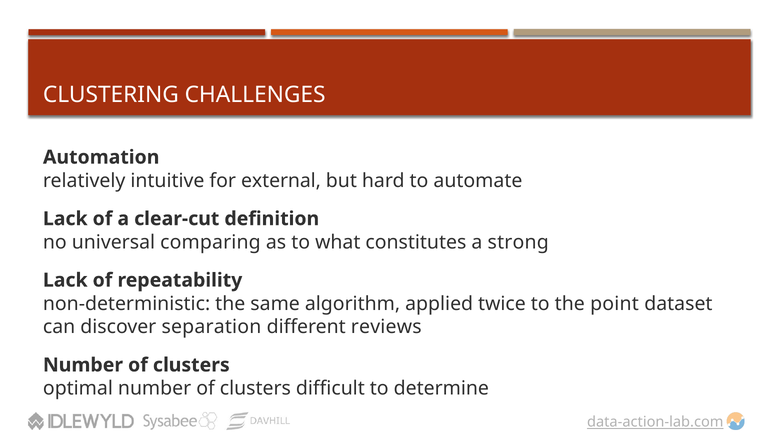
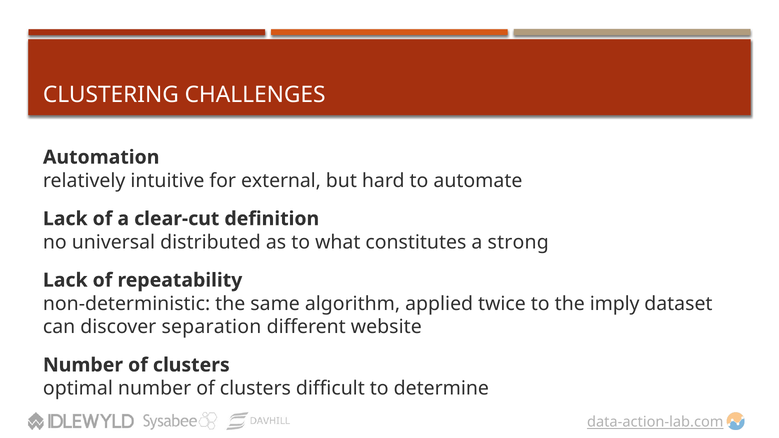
comparing: comparing -> distributed (210, 242)
point: point -> imply (615, 304)
reviews: reviews -> website (386, 327)
